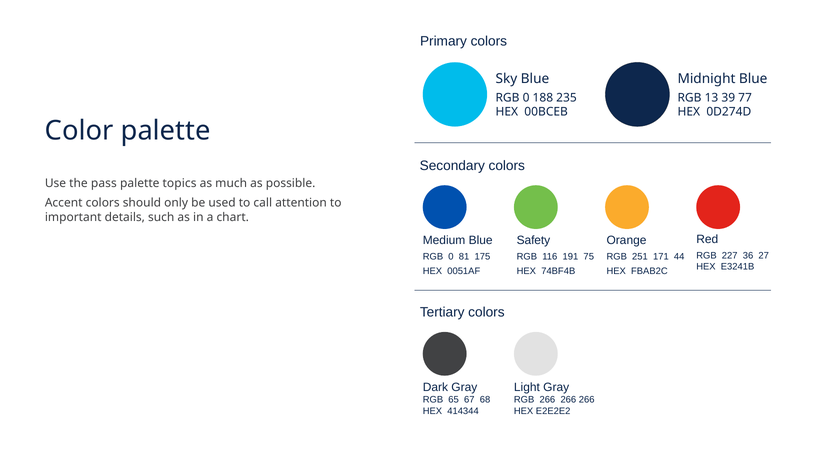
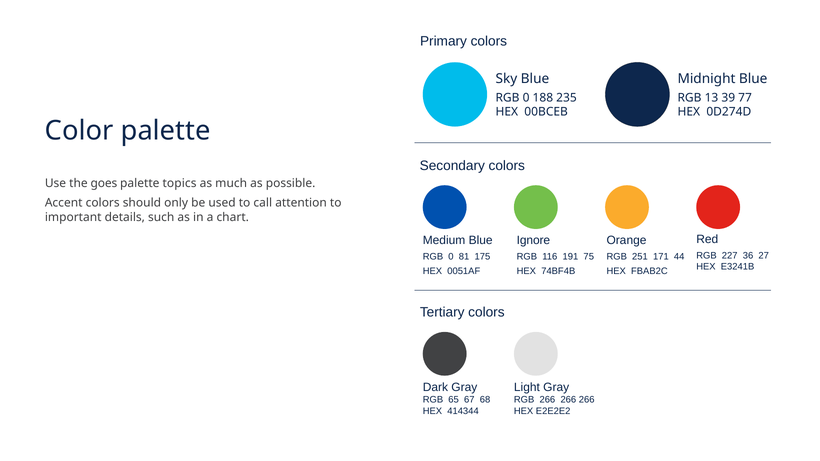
pass: pass -> goes (104, 184)
Safety: Safety -> Ignore (533, 241)
